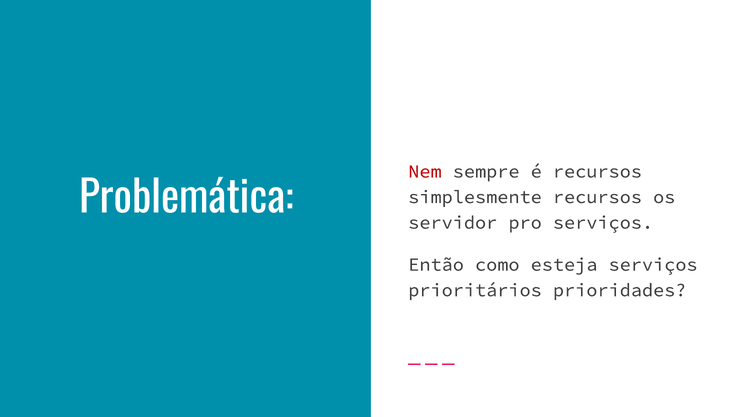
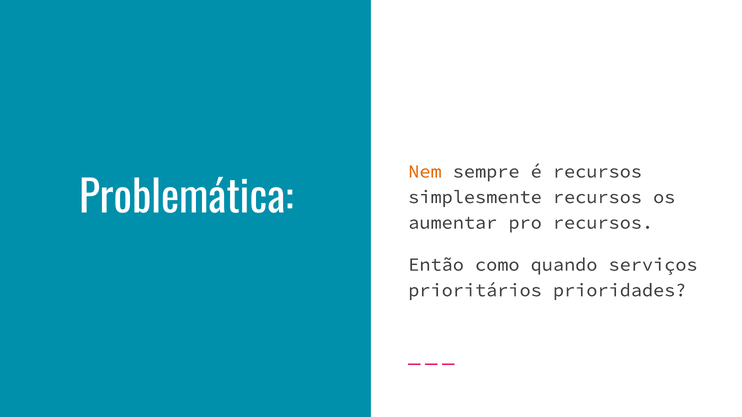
Nem colour: red -> orange (425, 172)
servidor: servidor -> aumentar (453, 223)
pro serviços: serviços -> recursos (603, 223)
esteja: esteja -> quando (564, 265)
